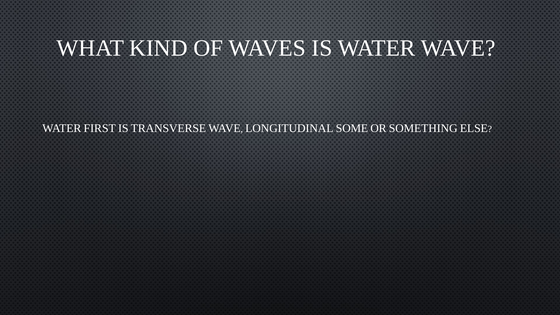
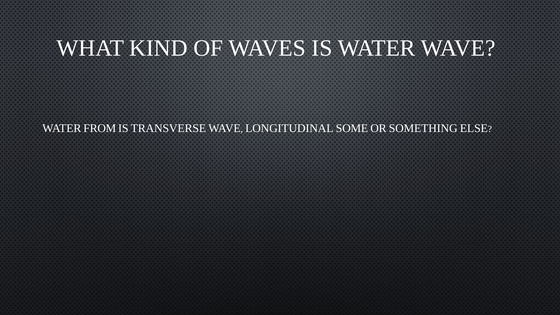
FIRST: FIRST -> FROM (100, 128)
